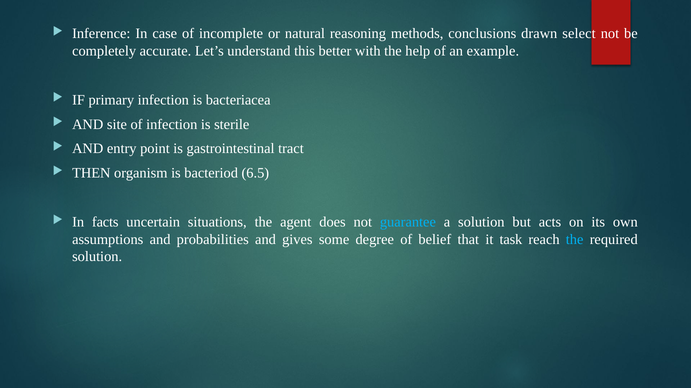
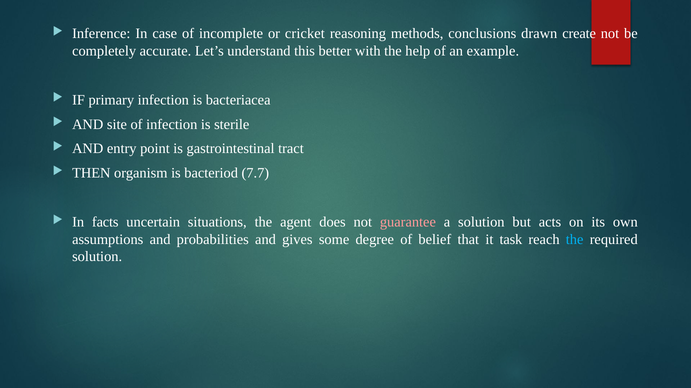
natural: natural -> cricket (305, 34)
select: select -> create (579, 34)
6.5: 6.5 -> 7.7 (255, 173)
guarantee colour: light blue -> pink (408, 222)
